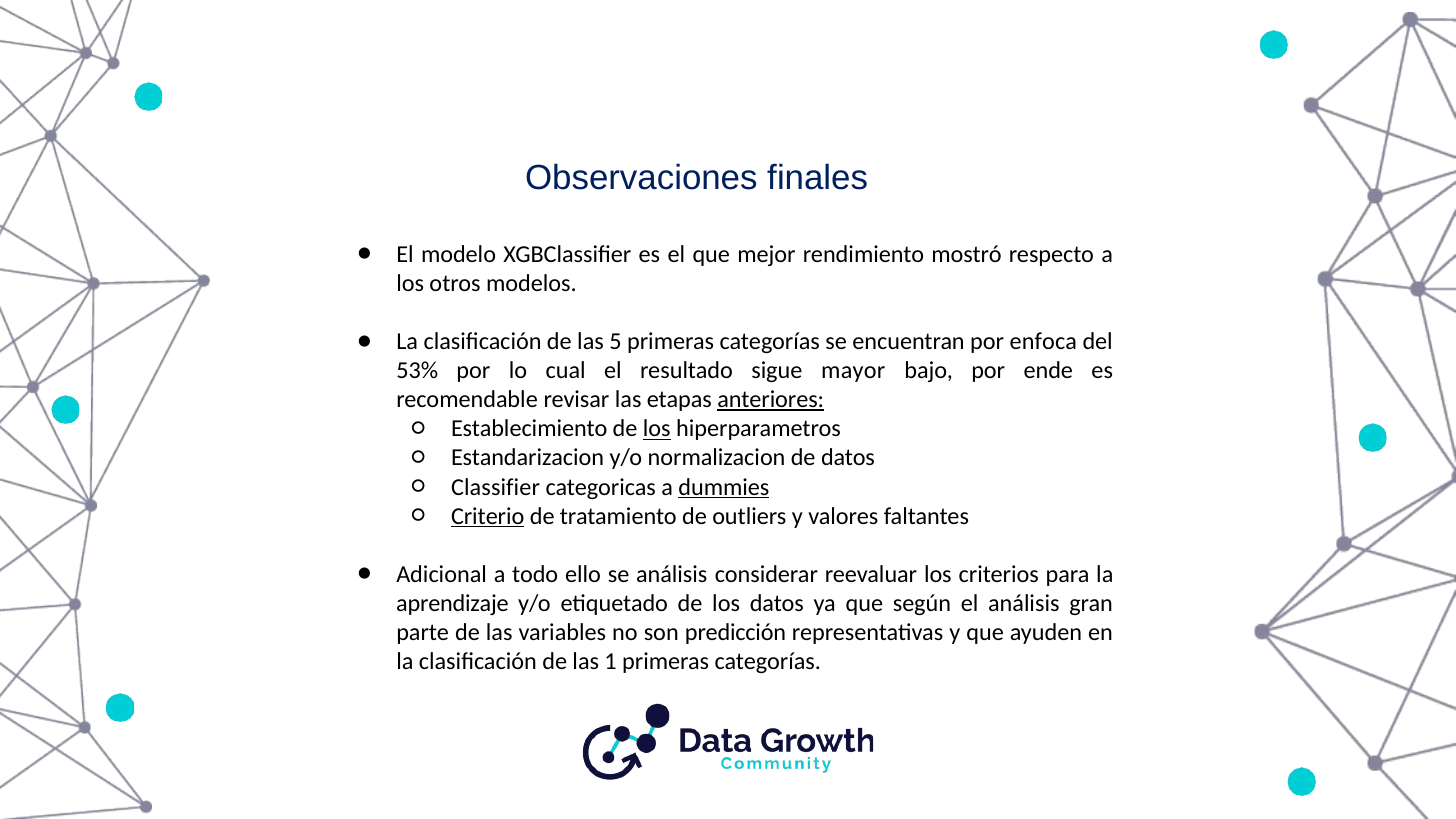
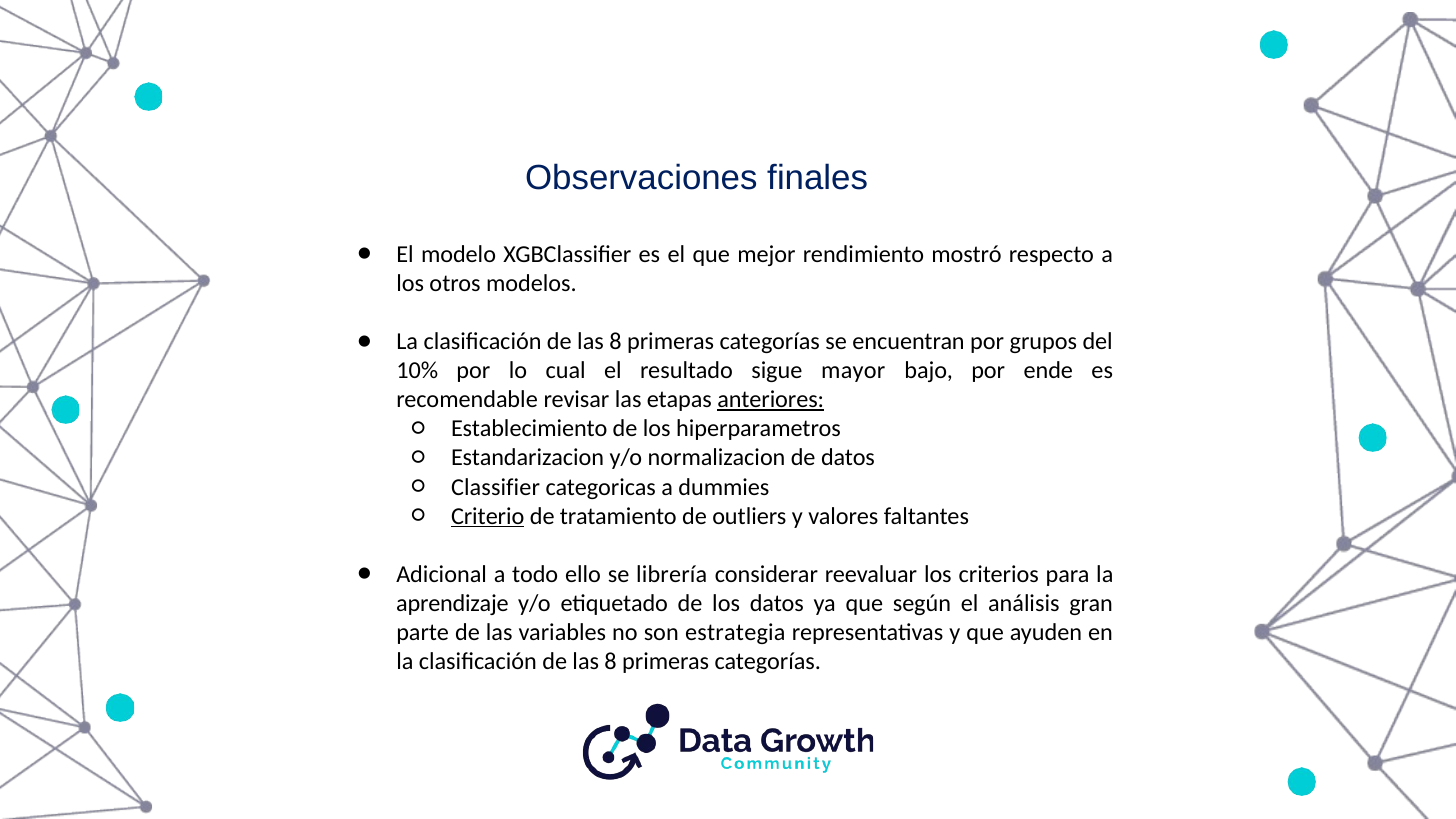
5: 5 -> 8 (616, 342)
enfoca: enfoca -> grupos (1043, 342)
53%: 53% -> 10% (417, 371)
los underline: present -> none (657, 429)
dummies underline: present -> none (724, 487)
se análisis: análisis -> librería (672, 574)
predicción: predicción -> estrategia (735, 633)
1: 1 -> 8 (611, 662)
